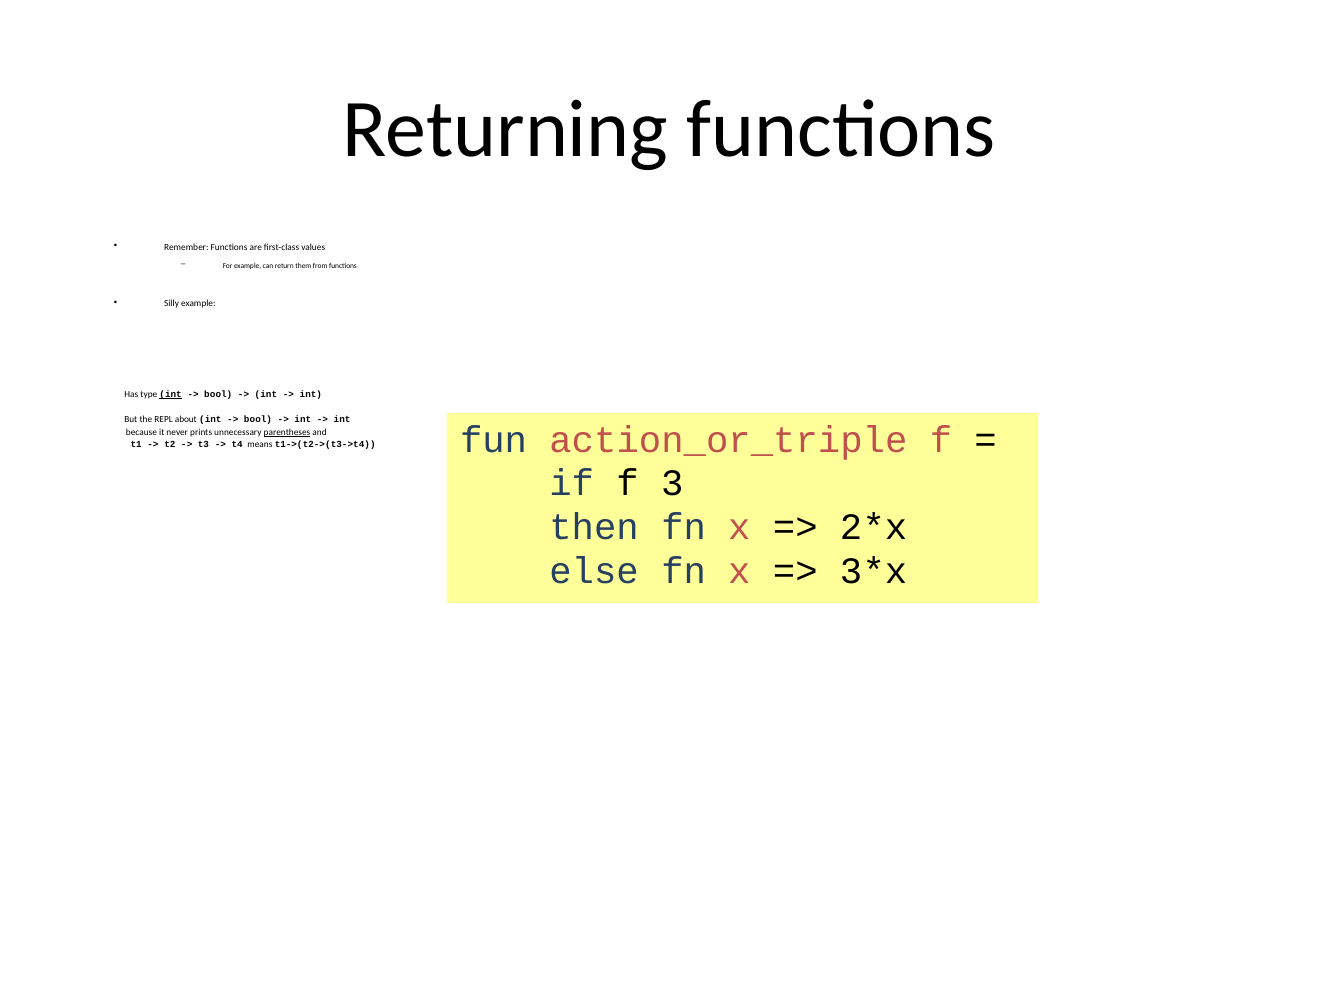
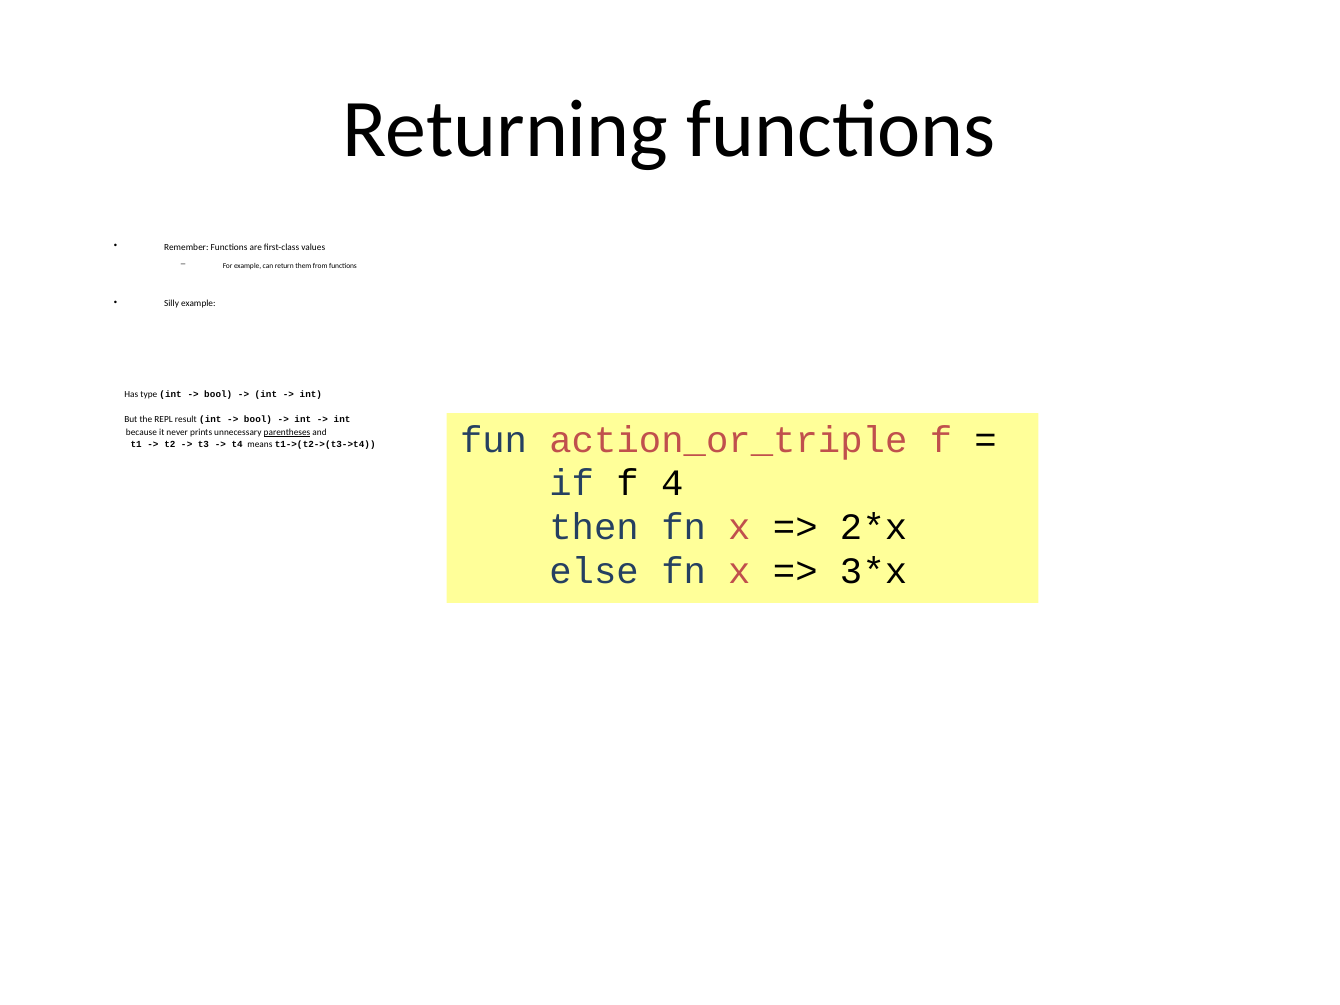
int underline: present -> none (171, 394)
about: about -> result (186, 420)
3: 3 -> 4 (672, 484)
